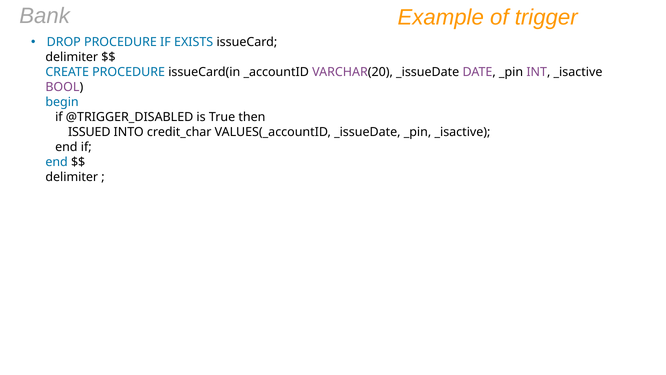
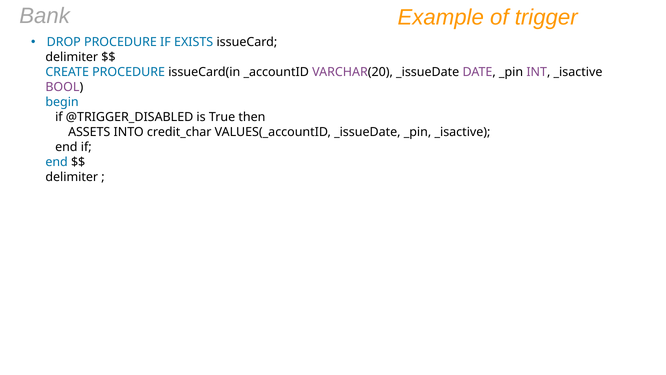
ISSUED: ISSUED -> ASSETS (89, 132)
